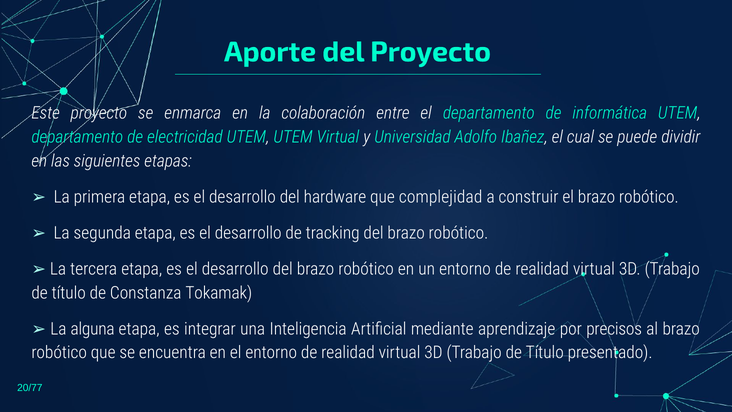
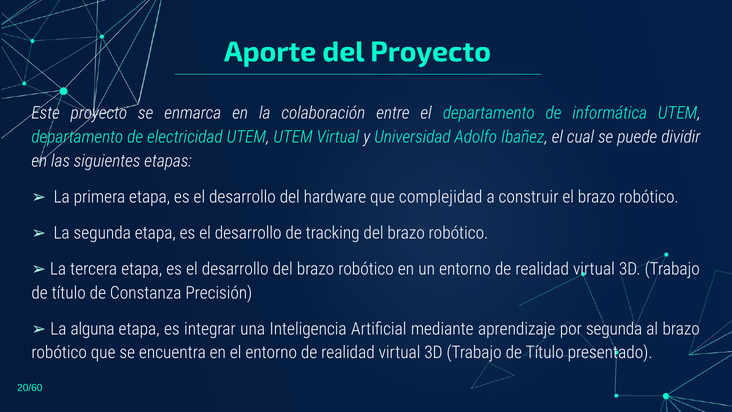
Tokamak: Tokamak -> Precisión (219, 293)
por precisos: precisos -> segunda (614, 329)
20/77: 20/77 -> 20/60 (30, 387)
